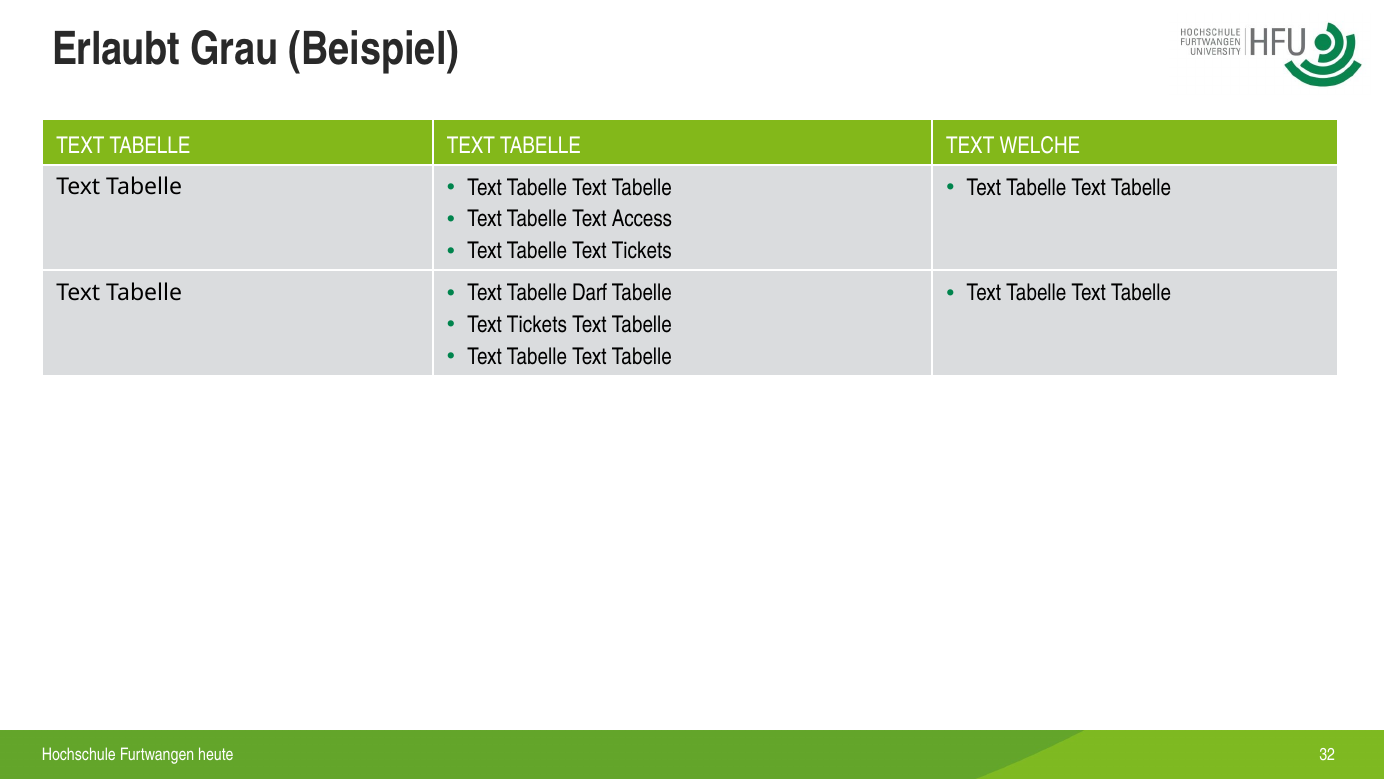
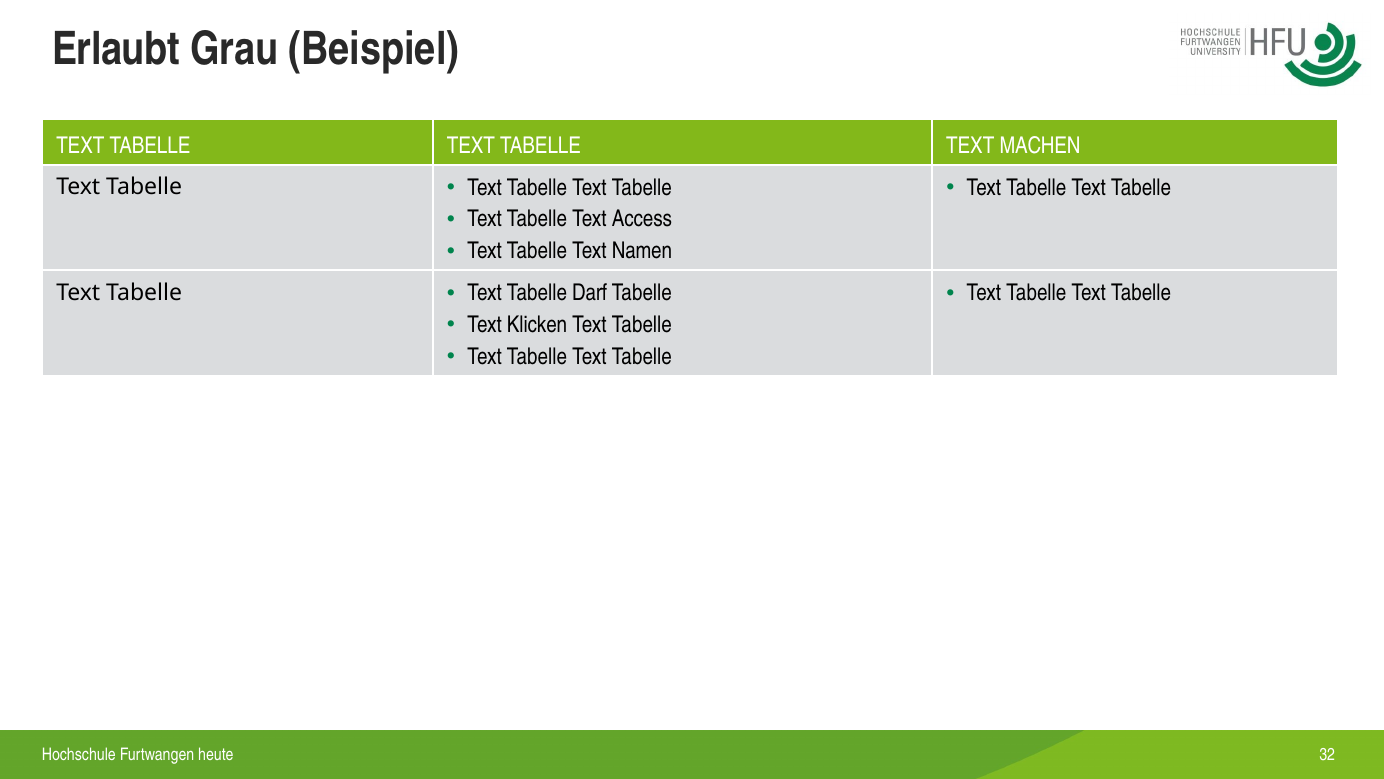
WELCHE: WELCHE -> MACHEN (1040, 145)
Tabelle Text Tickets: Tickets -> Namen (642, 251)
Tickets: Tickets -> Klicken (537, 325)
